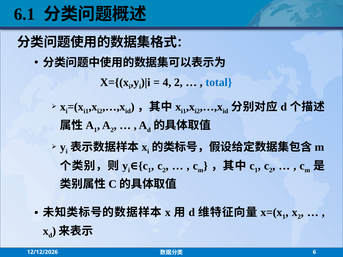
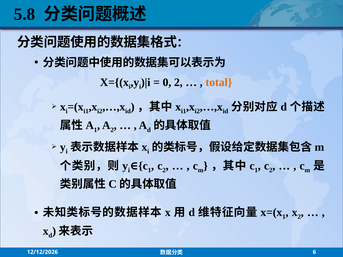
6.1: 6.1 -> 5.8 (24, 14)
4: 4 -> 0 (167, 82)
total colour: blue -> orange (219, 82)
